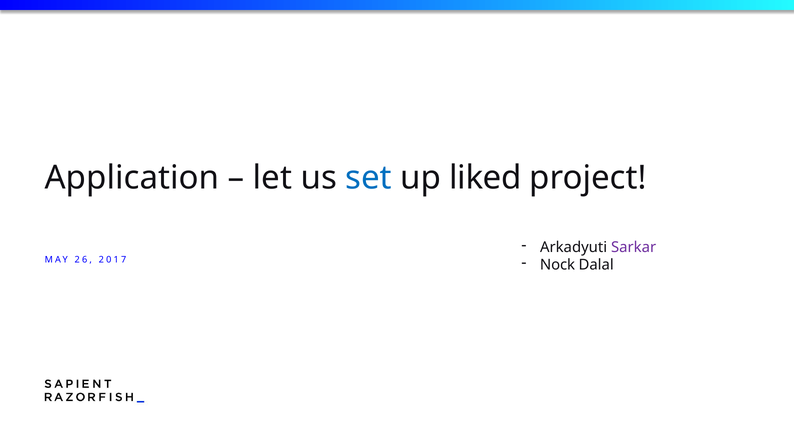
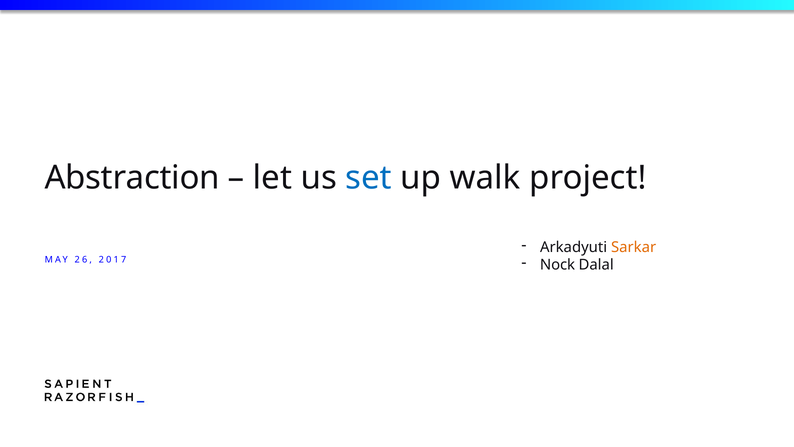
Application: Application -> Abstraction (132, 178)
liked: liked -> walk (485, 178)
Sarkar colour: purple -> orange (634, 247)
